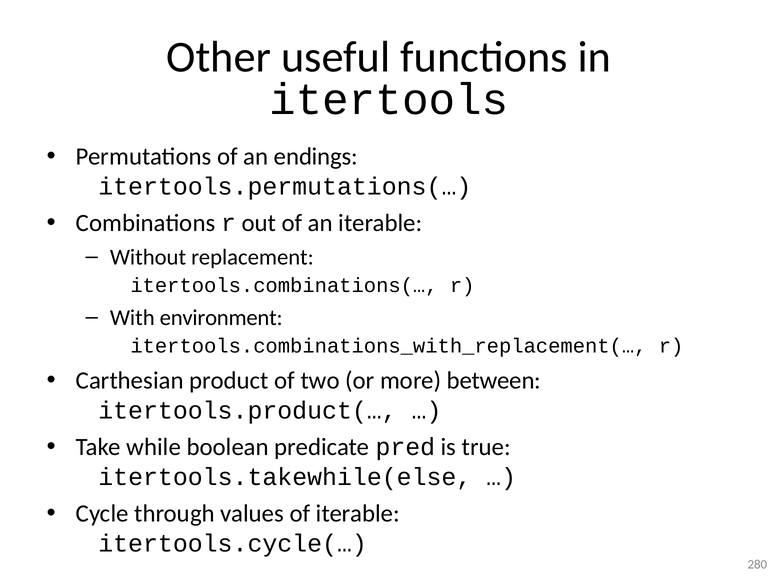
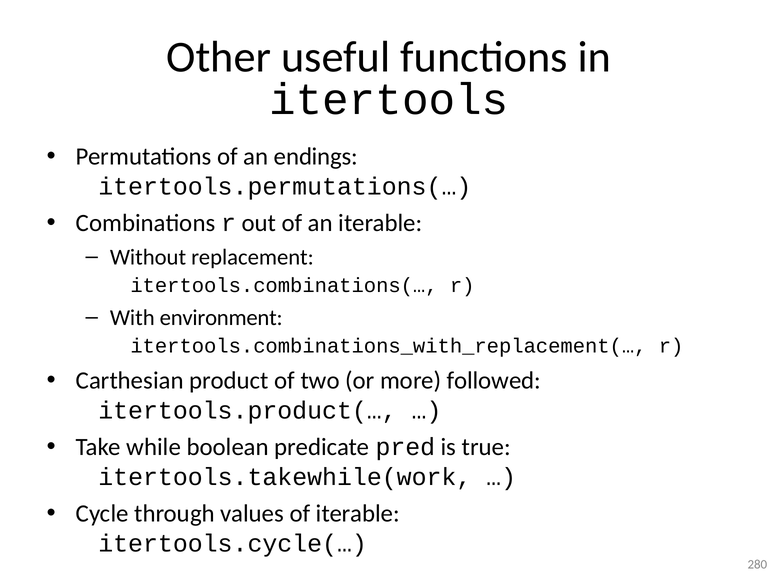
between: between -> followed (494, 381)
itertools.takewhile(else: itertools.takewhile(else -> itertools.takewhile(work (285, 477)
